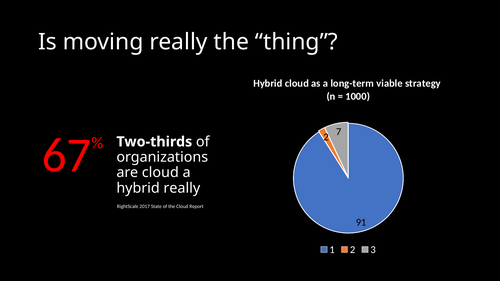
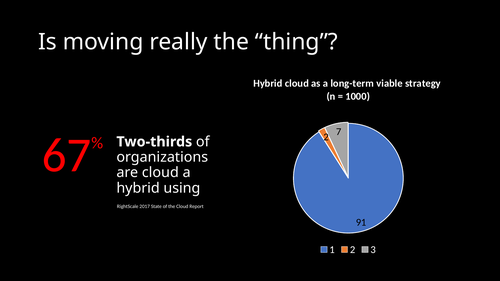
hybrid really: really -> using (182, 188)
